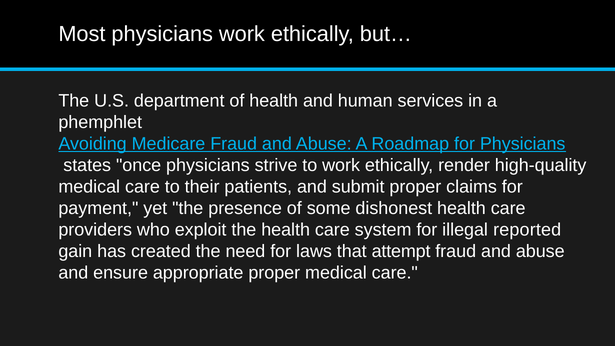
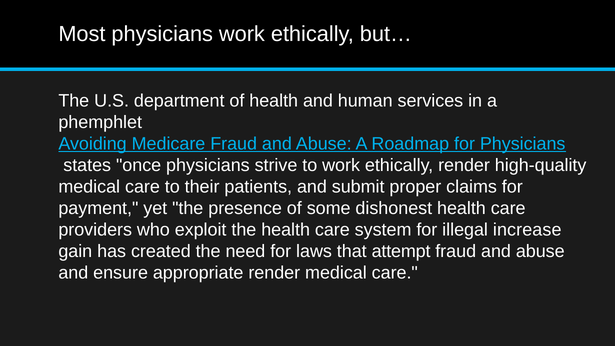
reported: reported -> increase (527, 230)
appropriate proper: proper -> render (274, 273)
